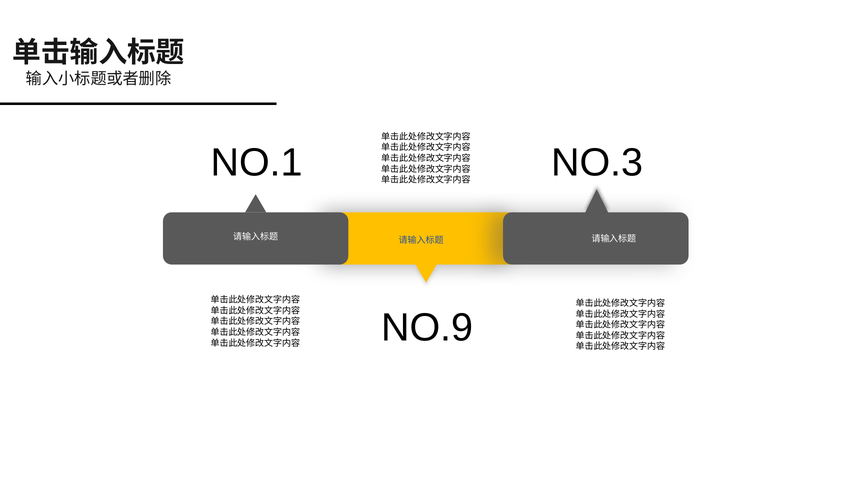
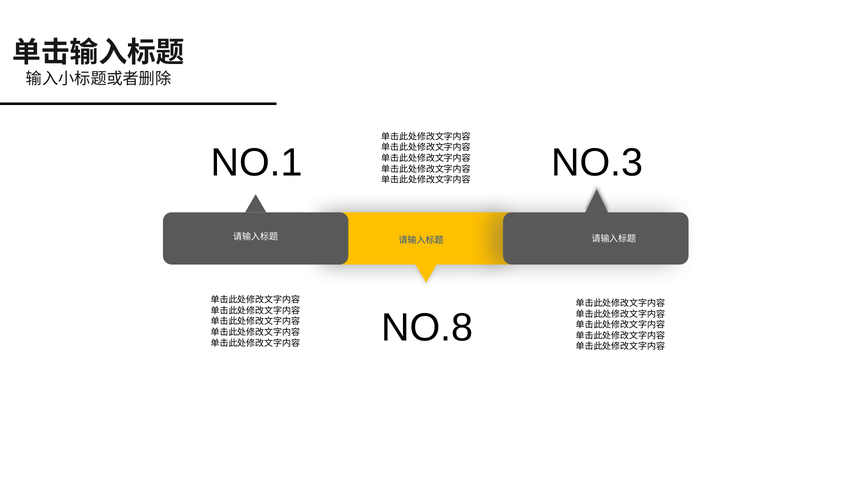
NO.9: NO.9 -> NO.8 (427, 328)
